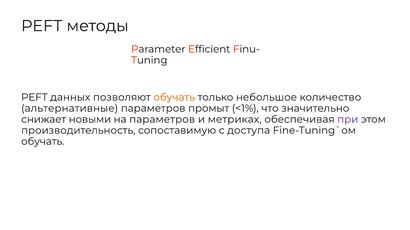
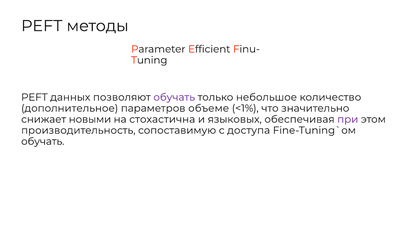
обучать colour: orange -> purple (174, 97)
альтернативные: альтернативные -> дополнительное (70, 109)
промыт: промыт -> объеме (209, 109)
на параметров: параметров -> стохастична (162, 120)
метриках: метриках -> языковых (235, 120)
